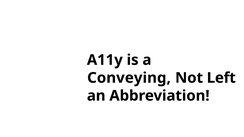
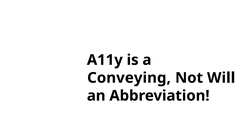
Left: Left -> Will (221, 78)
